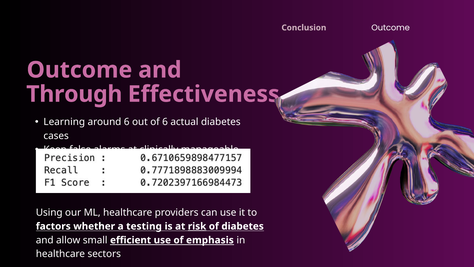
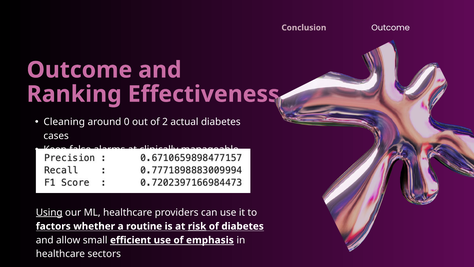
Through: Through -> Ranking (74, 94)
Learning: Learning -> Cleaning (64, 122)
around 6: 6 -> 0 (127, 122)
of 6: 6 -> 2 (165, 122)
Using underline: none -> present (49, 212)
testing: testing -> routine (144, 226)
